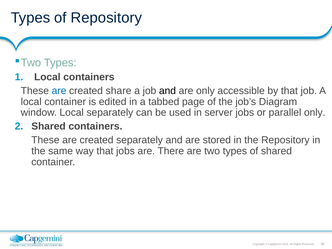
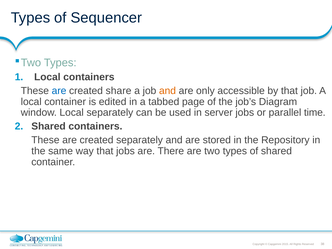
of Repository: Repository -> Sequencer (106, 18)
and colour: black -> orange (167, 91)
parallel only: only -> time (315, 113)
